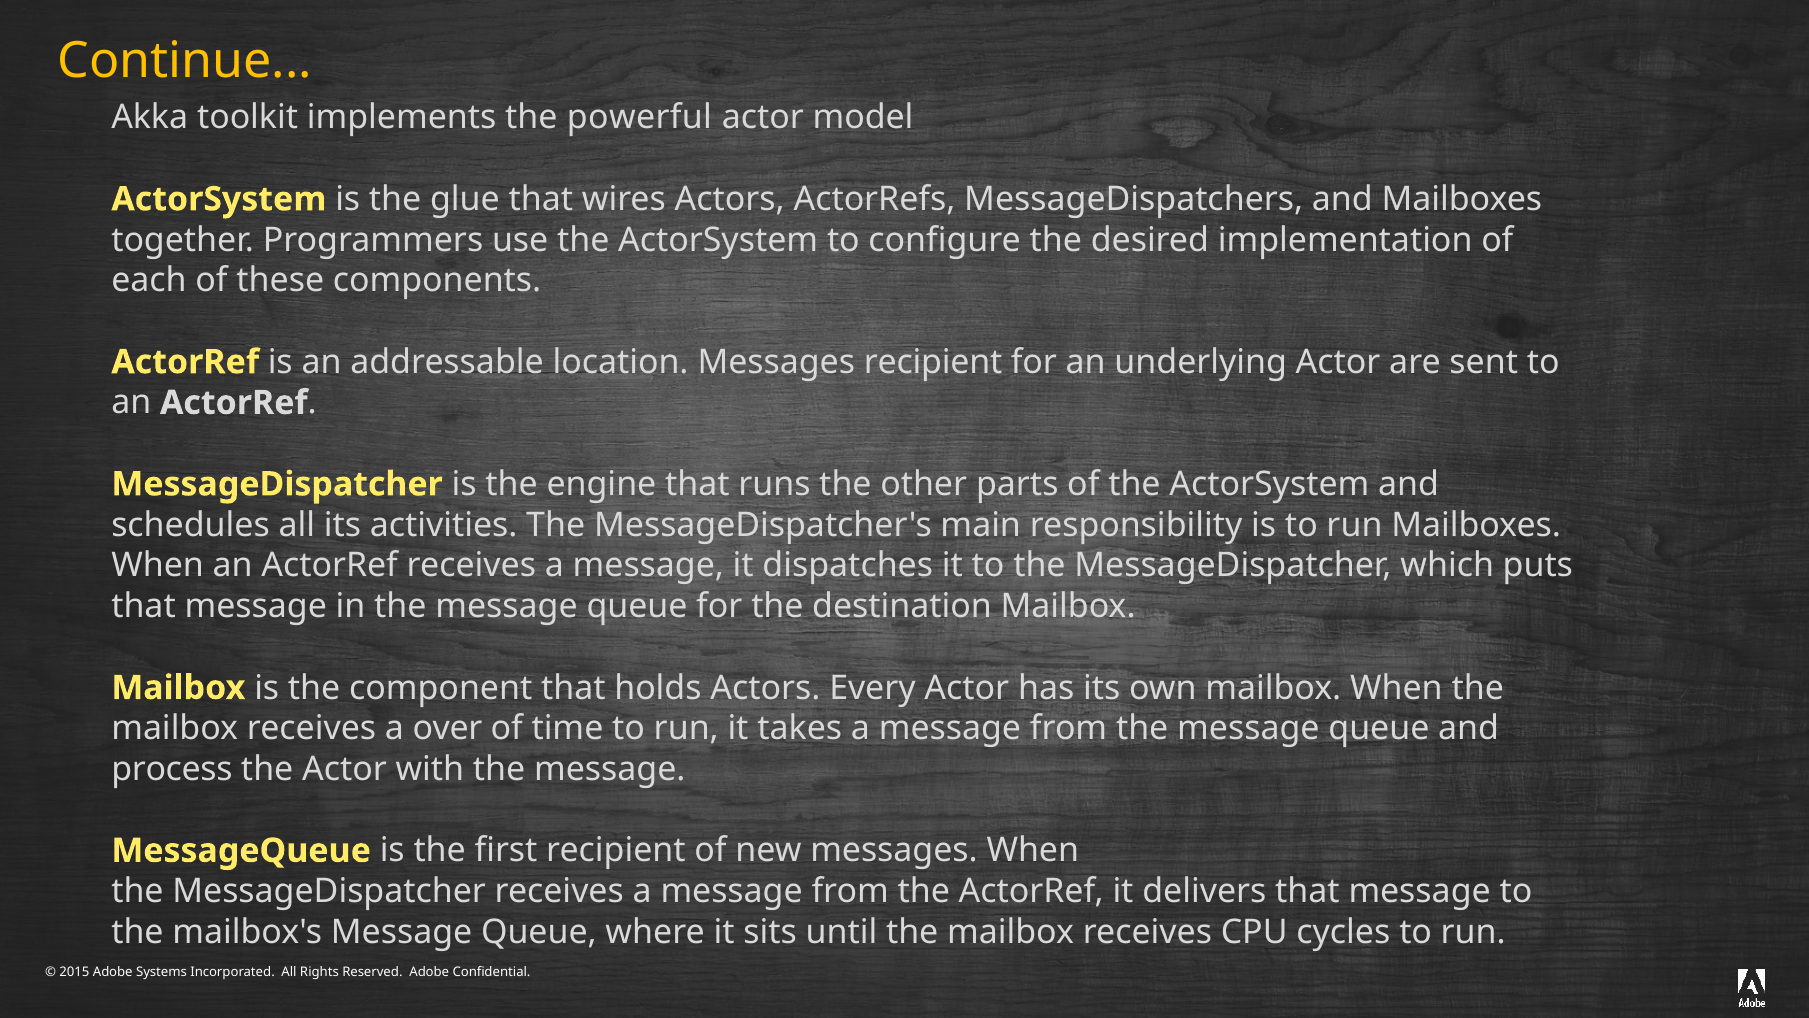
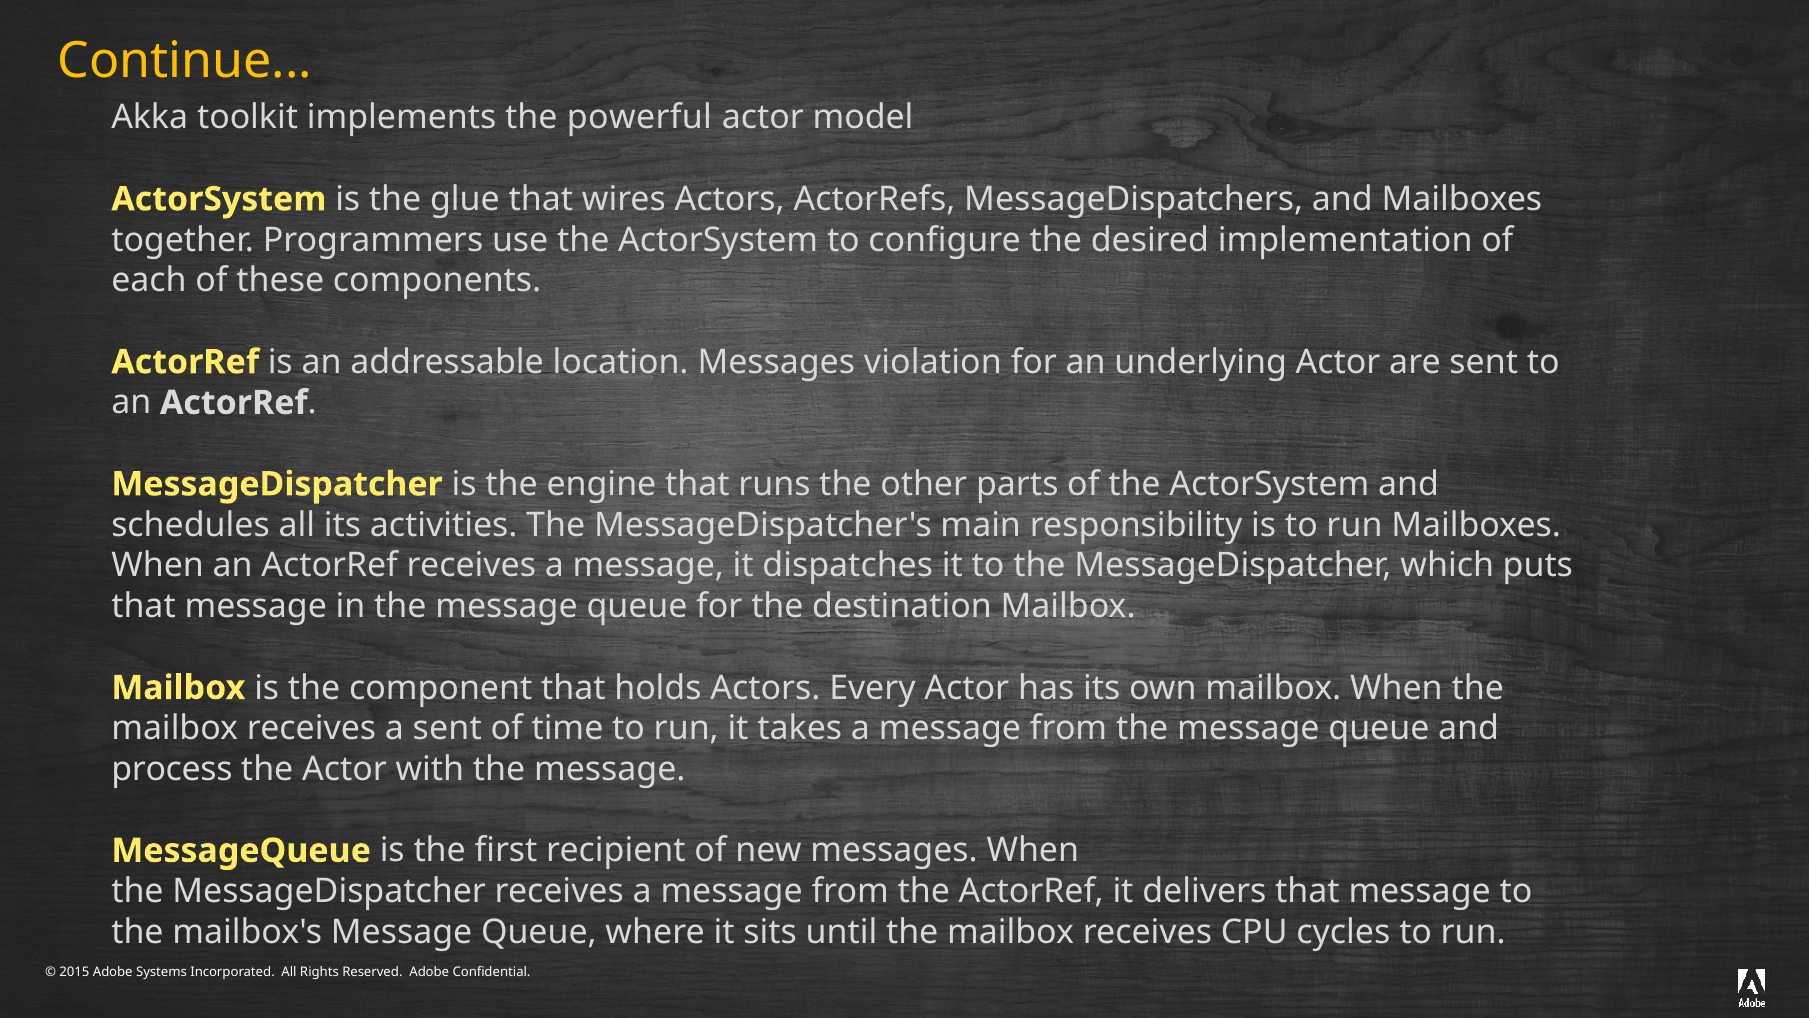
Messages recipient: recipient -> violation (933, 362)
a over: over -> sent (447, 728)
